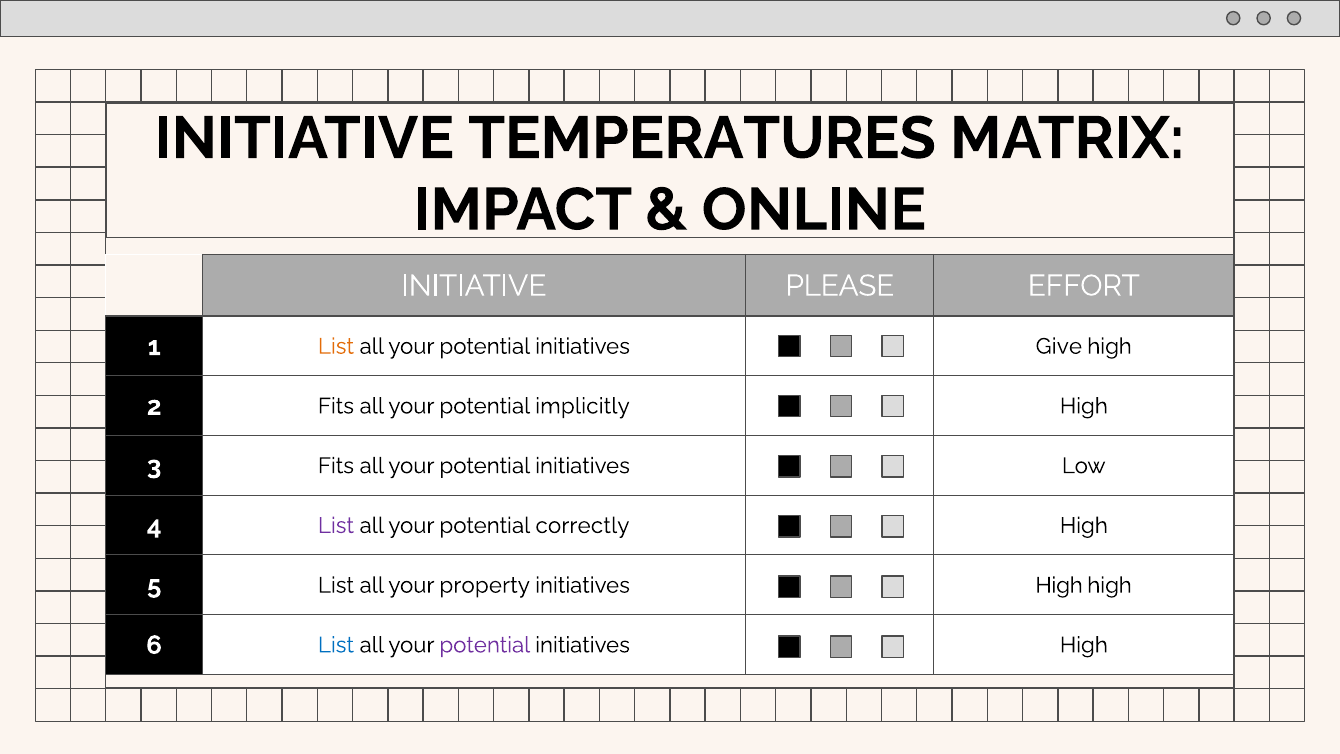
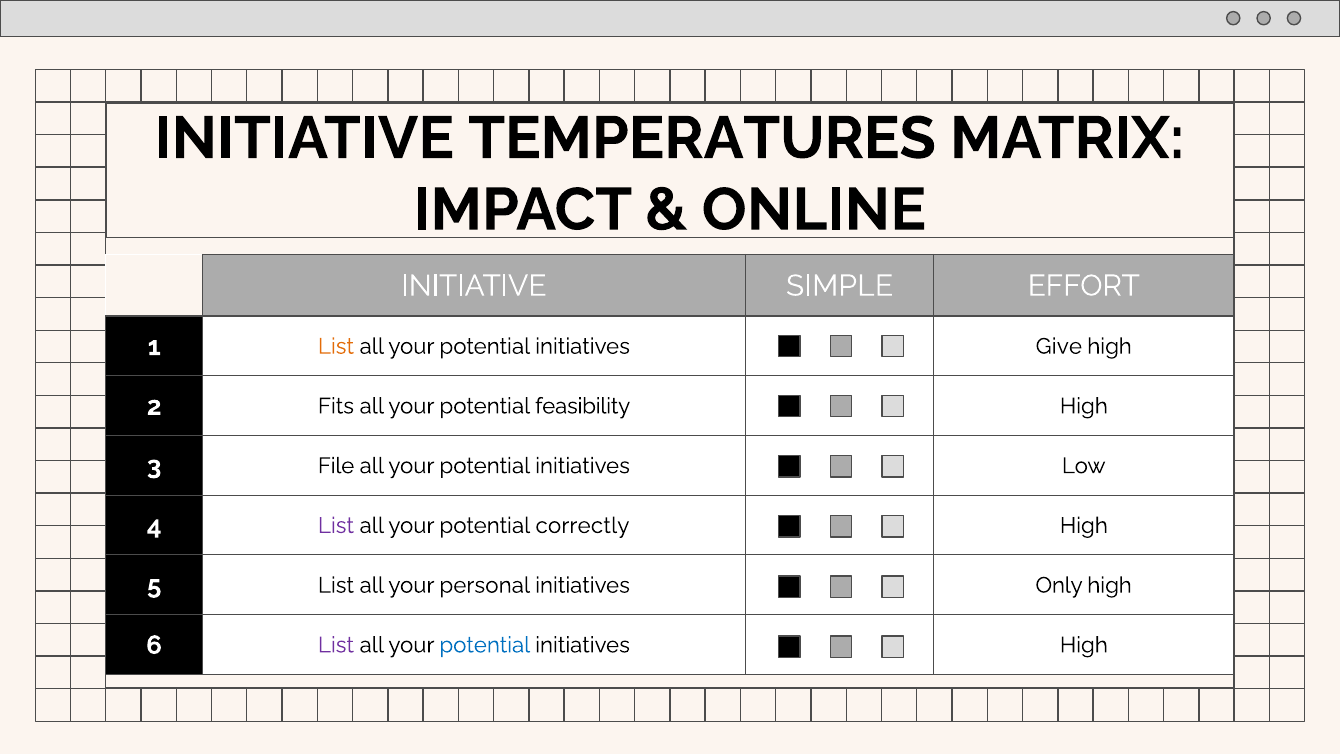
PLEASE: PLEASE -> SIMPLE (840, 286)
implicitly: implicitly -> feasibility (583, 406)
3 Fits: Fits -> File (336, 466)
property: property -> personal (485, 585)
High: High -> Only (1059, 585)
List colour: blue -> purple (336, 645)
potential colour: purple -> blue (485, 645)
